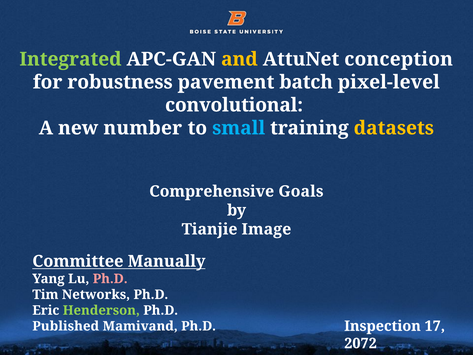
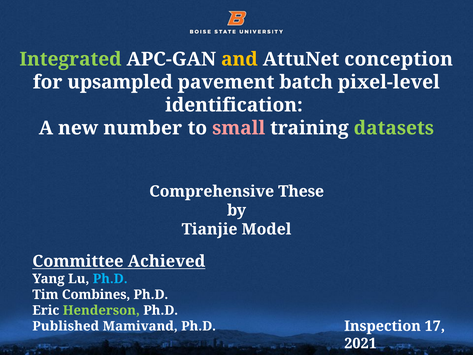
robustness: robustness -> upsampled (120, 82)
convolutional: convolutional -> identification (234, 105)
small colour: light blue -> pink (239, 128)
datasets colour: yellow -> light green (394, 128)
Goals: Goals -> These (301, 191)
Image: Image -> Model (266, 229)
Manually: Manually -> Achieved (167, 261)
Ph.D colour: pink -> light blue (110, 279)
Networks: Networks -> Combines (96, 294)
2072: 2072 -> 2021 (360, 343)
